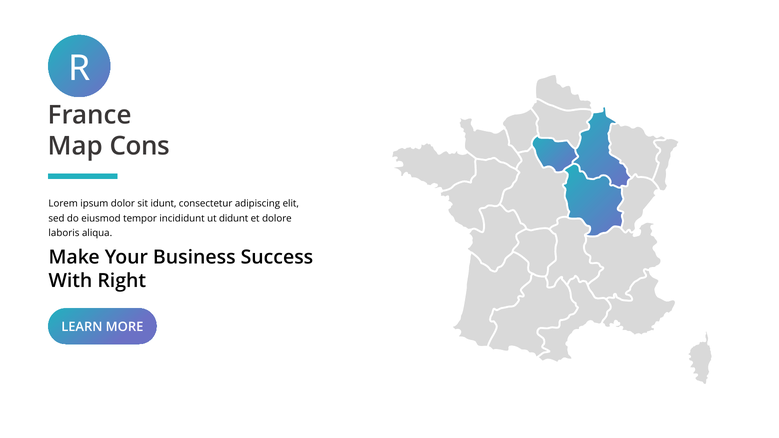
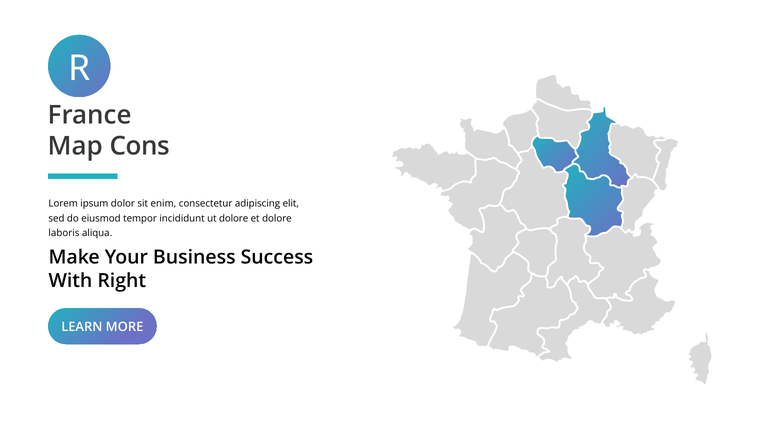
idunt: idunt -> enim (163, 204)
ut didunt: didunt -> dolore (234, 218)
